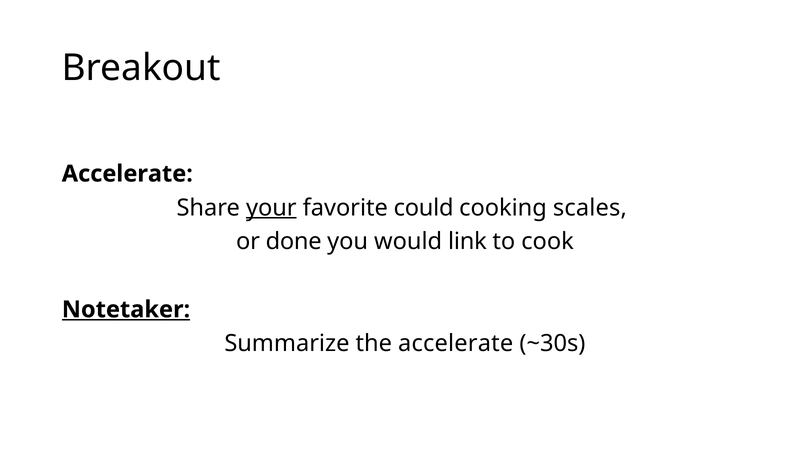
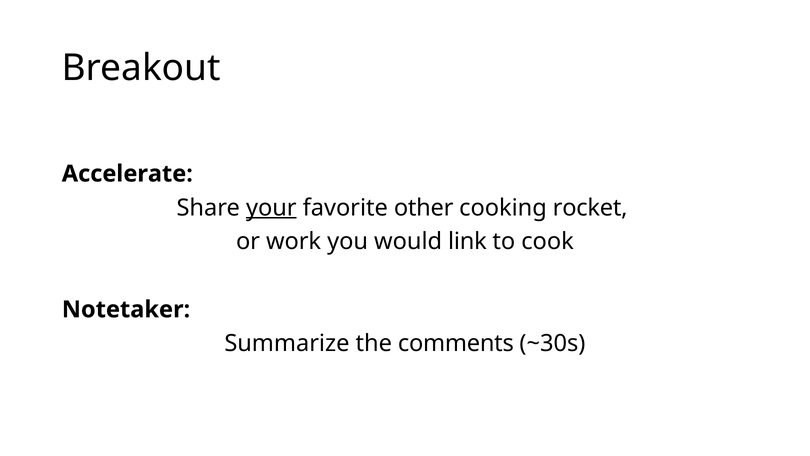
could: could -> other (424, 208)
scales: scales -> rocket (590, 208)
done: done -> work (294, 241)
Notetaker underline: present -> none (126, 309)
the accelerate: accelerate -> comments (456, 343)
